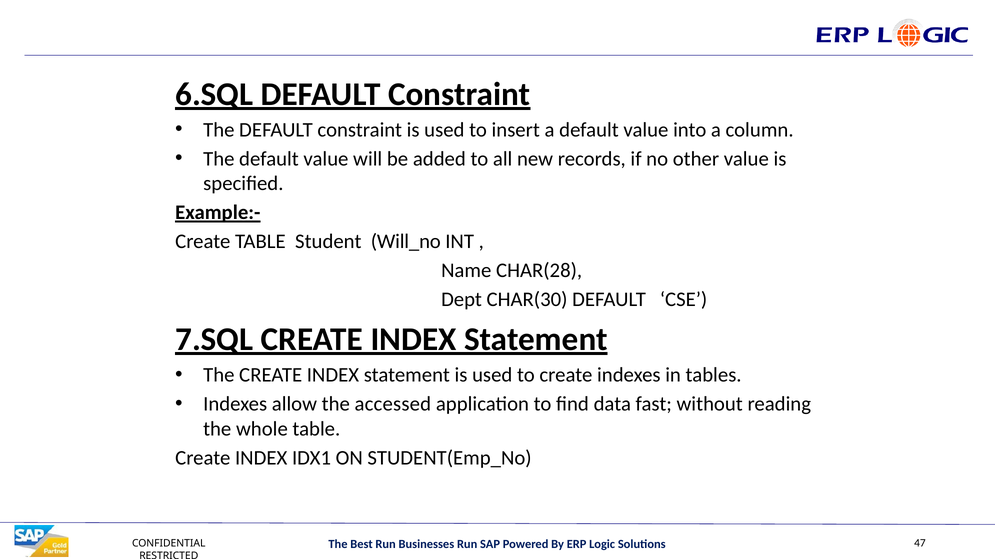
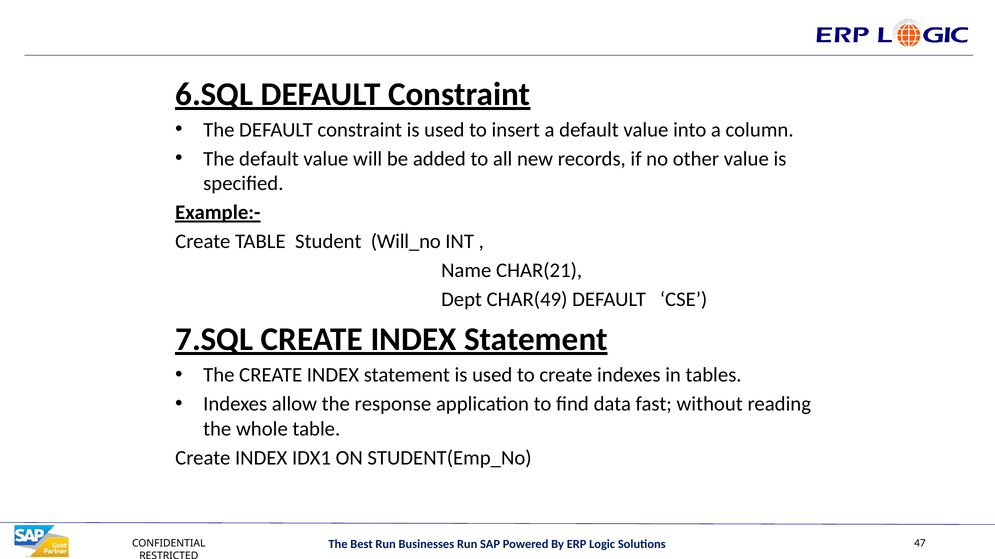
CHAR(28: CHAR(28 -> CHAR(21 (539, 271)
CHAR(30: CHAR(30 -> CHAR(49 (527, 300)
accessed: accessed -> response (393, 404)
